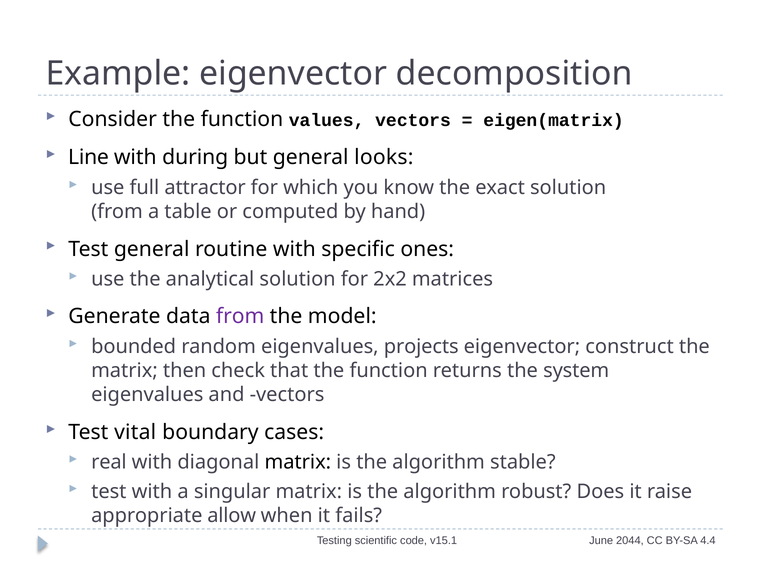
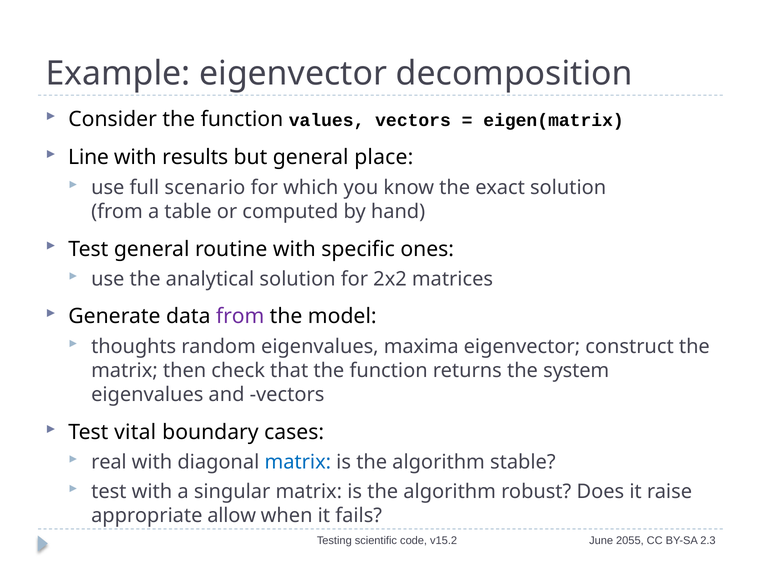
during: during -> results (195, 157)
looks: looks -> place (384, 157)
attractor: attractor -> scenario (205, 187)
bounded: bounded -> thoughts (134, 346)
projects: projects -> maxima (421, 346)
matrix colour: black -> blue (298, 462)
v15.1: v15.1 -> v15.2 (444, 540)
2044: 2044 -> 2055 (630, 540)
4.4: 4.4 -> 2.3 (708, 540)
